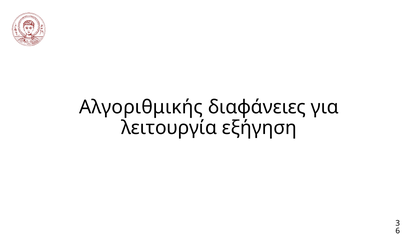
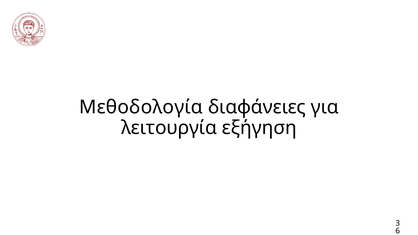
Αλγοριθμικής: Αλγοριθμικής -> Μεθοδολογία (141, 107)
